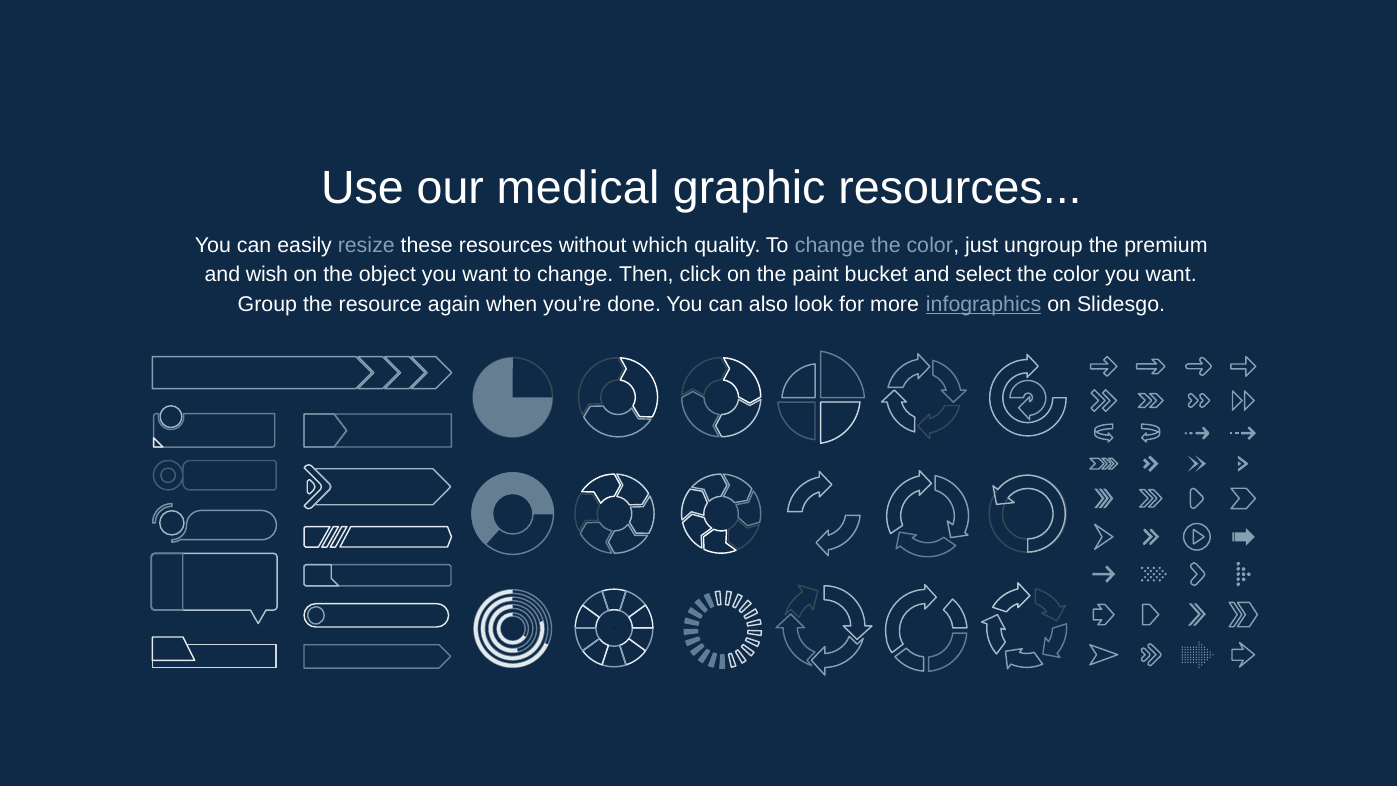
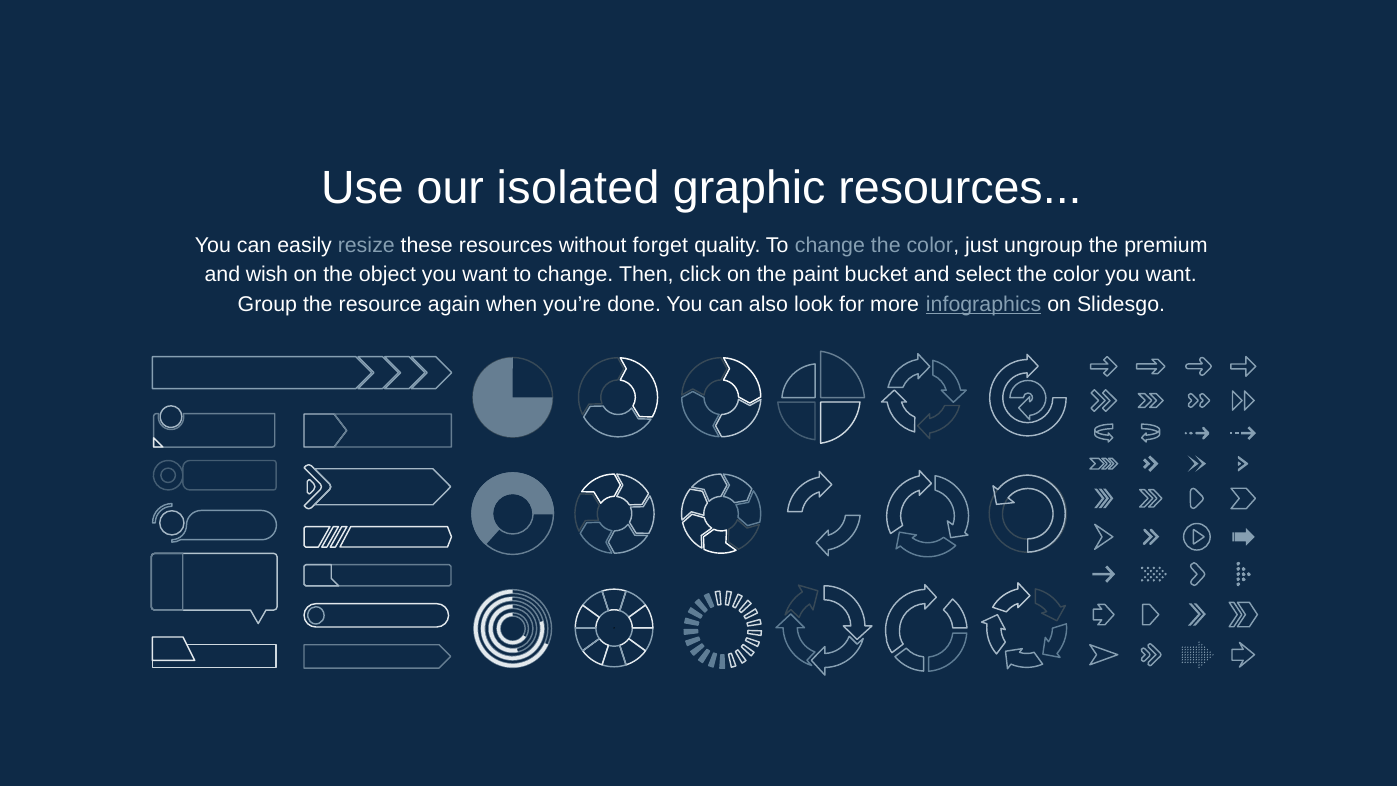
medical: medical -> isolated (578, 188)
which: which -> forget (660, 245)
